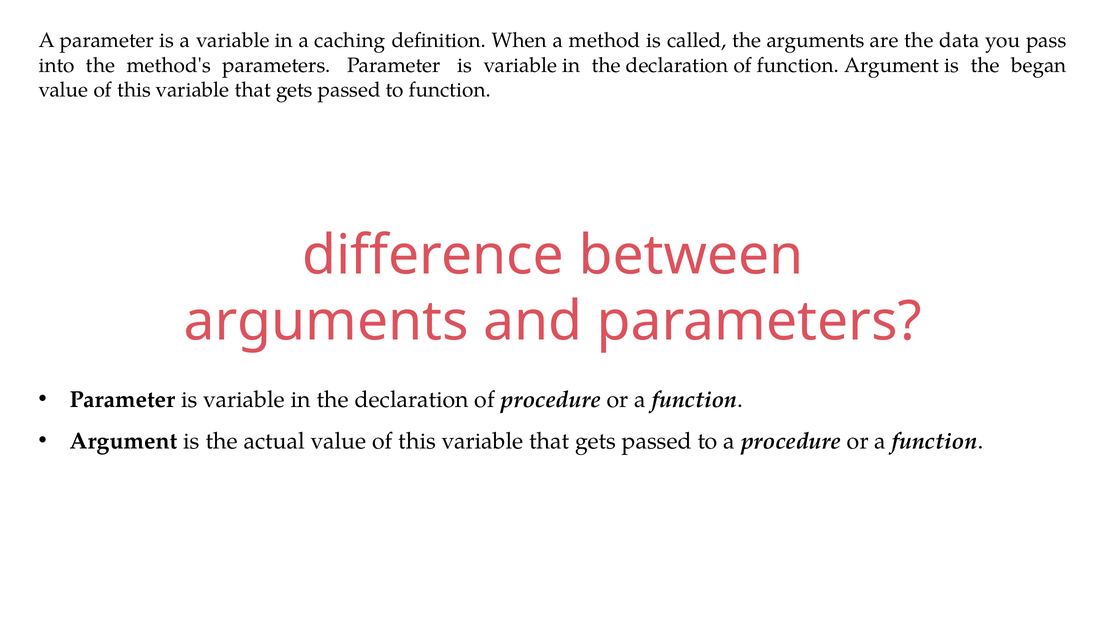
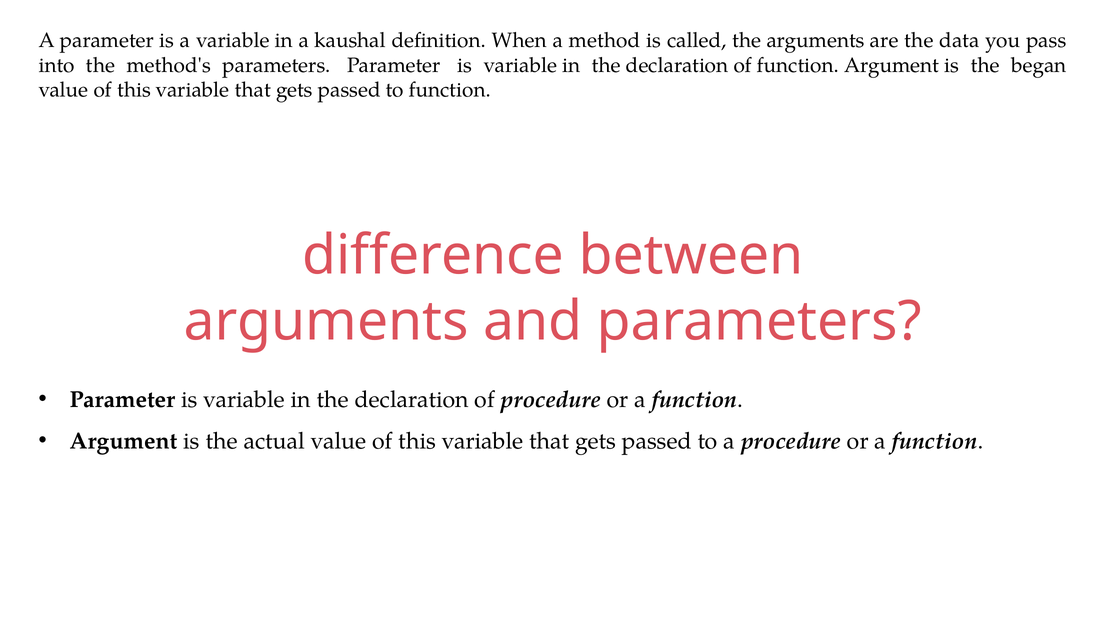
caching: caching -> kaushal (350, 40)
